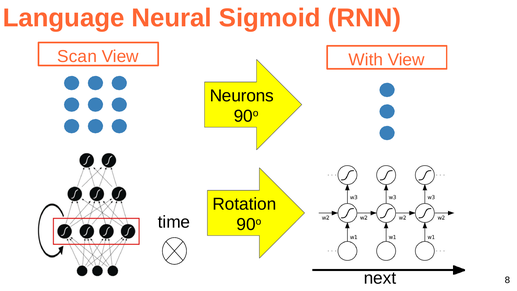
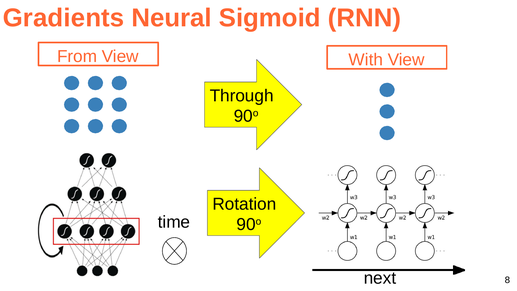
Language: Language -> Gradients (64, 18)
Scan: Scan -> From (77, 56)
Neurons: Neurons -> Through (242, 96)
